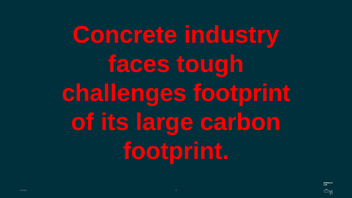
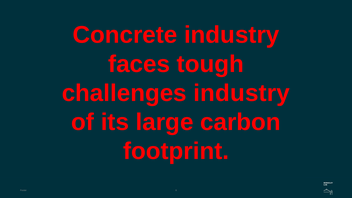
challenges footprint: footprint -> industry (242, 93)
